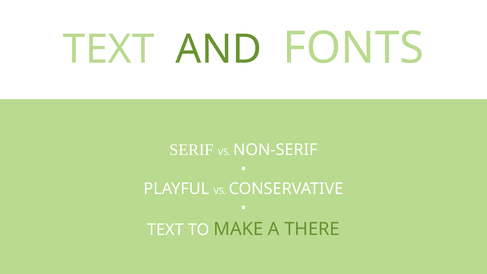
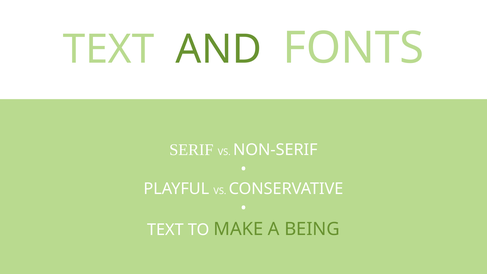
THERE: THERE -> BEING (312, 229)
